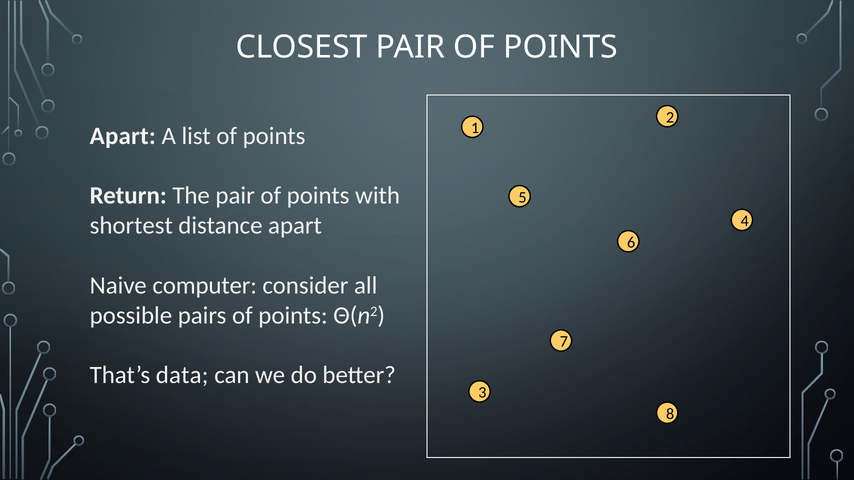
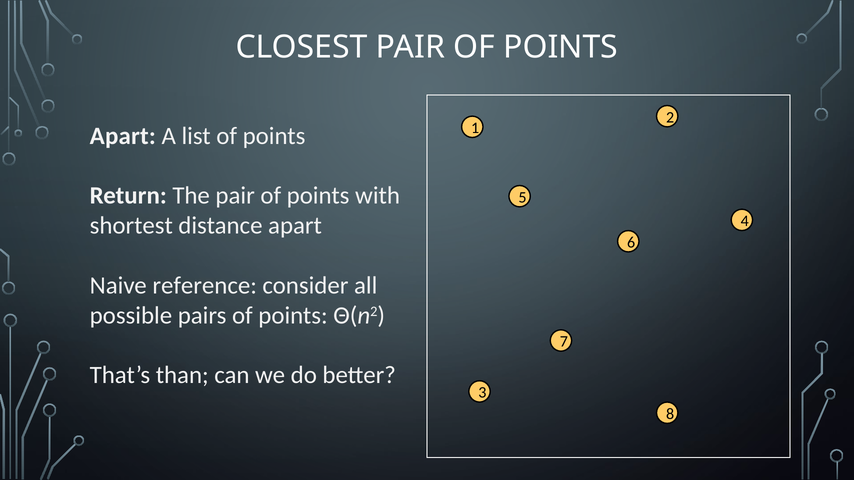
computer: computer -> reference (205, 286)
data: data -> than (182, 375)
